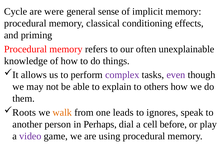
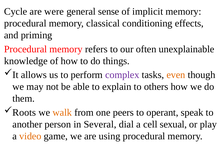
even colour: purple -> orange (176, 75)
leads: leads -> peers (123, 113)
ignores: ignores -> operant (162, 113)
Perhaps: Perhaps -> Several (100, 124)
before: before -> sexual (173, 124)
video colour: purple -> orange (30, 136)
